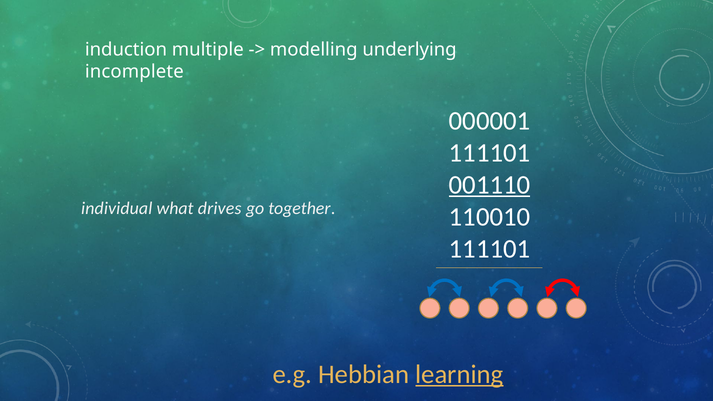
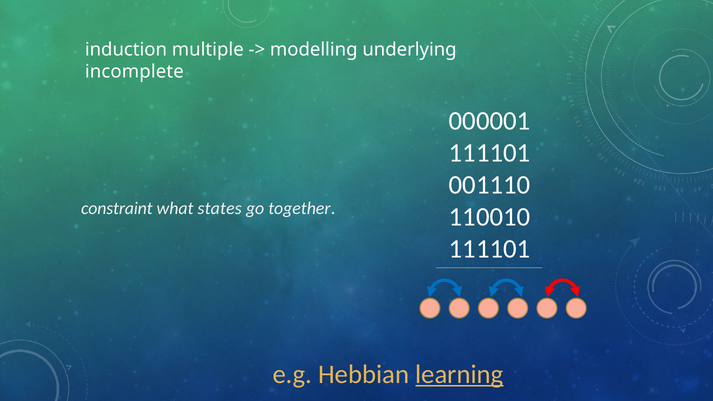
001110 underline: present -> none (490, 185)
individual: individual -> constraint (117, 208)
drives: drives -> states (220, 208)
